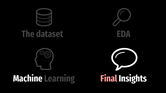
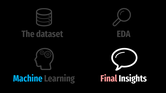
Machine colour: white -> light blue (28, 79)
